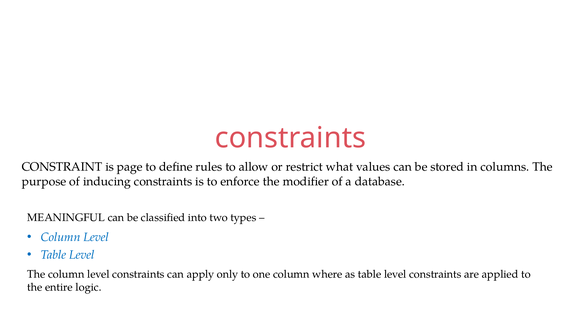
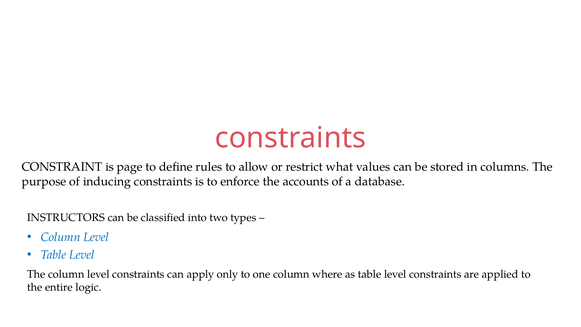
modifier: modifier -> accounts (306, 181)
MEANINGFUL: MEANINGFUL -> INSTRUCTORS (66, 217)
